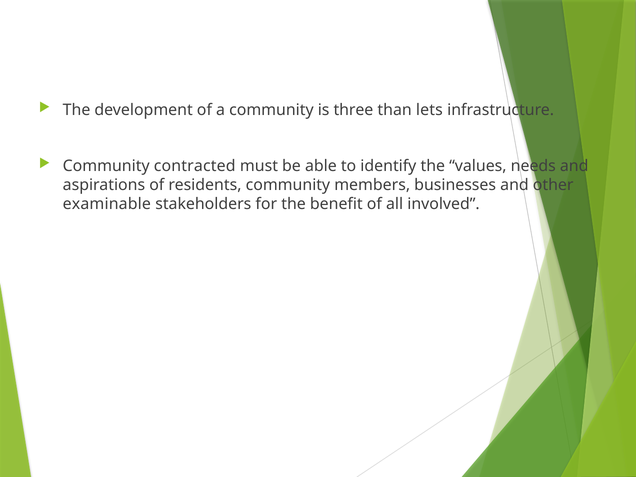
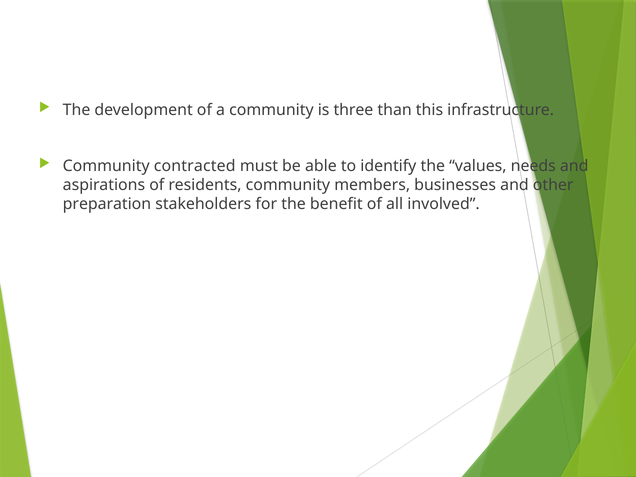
lets: lets -> this (429, 110)
examinable: examinable -> preparation (107, 204)
